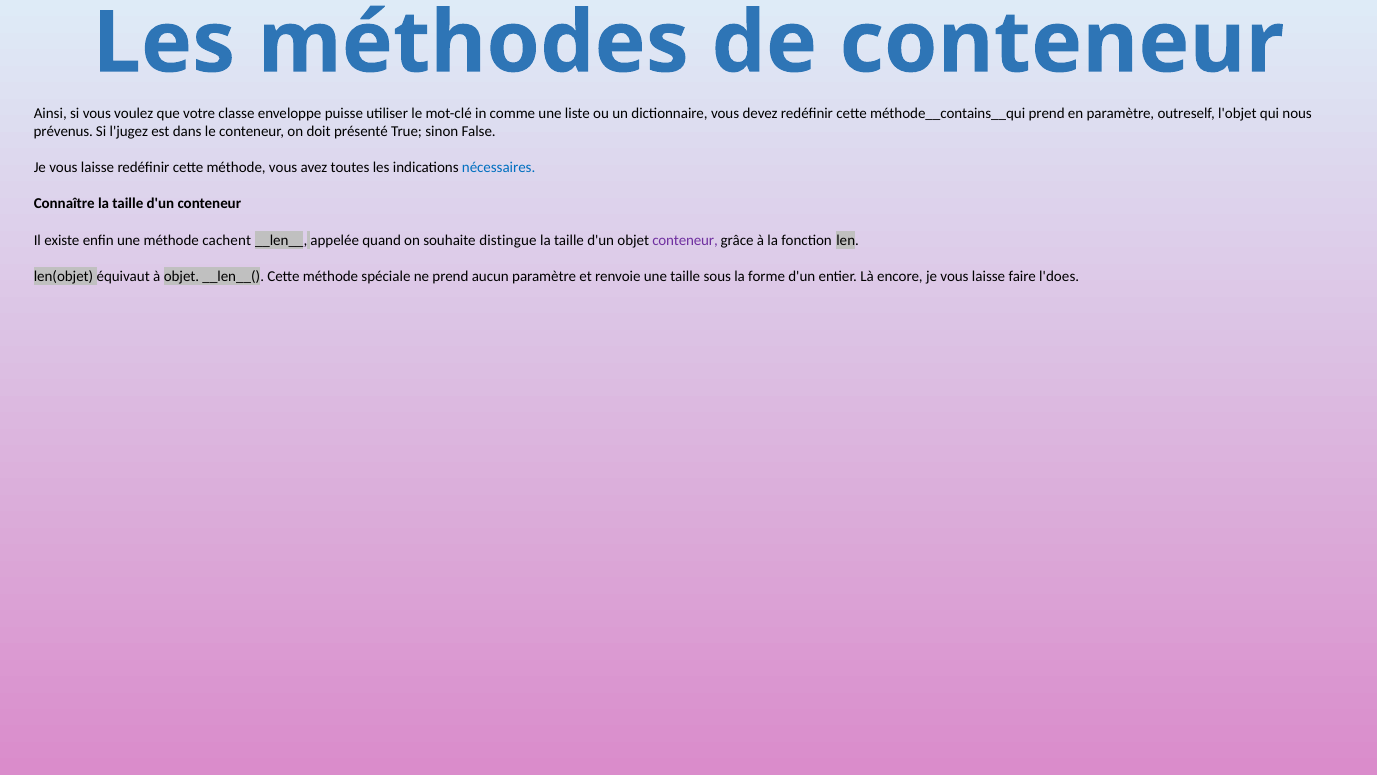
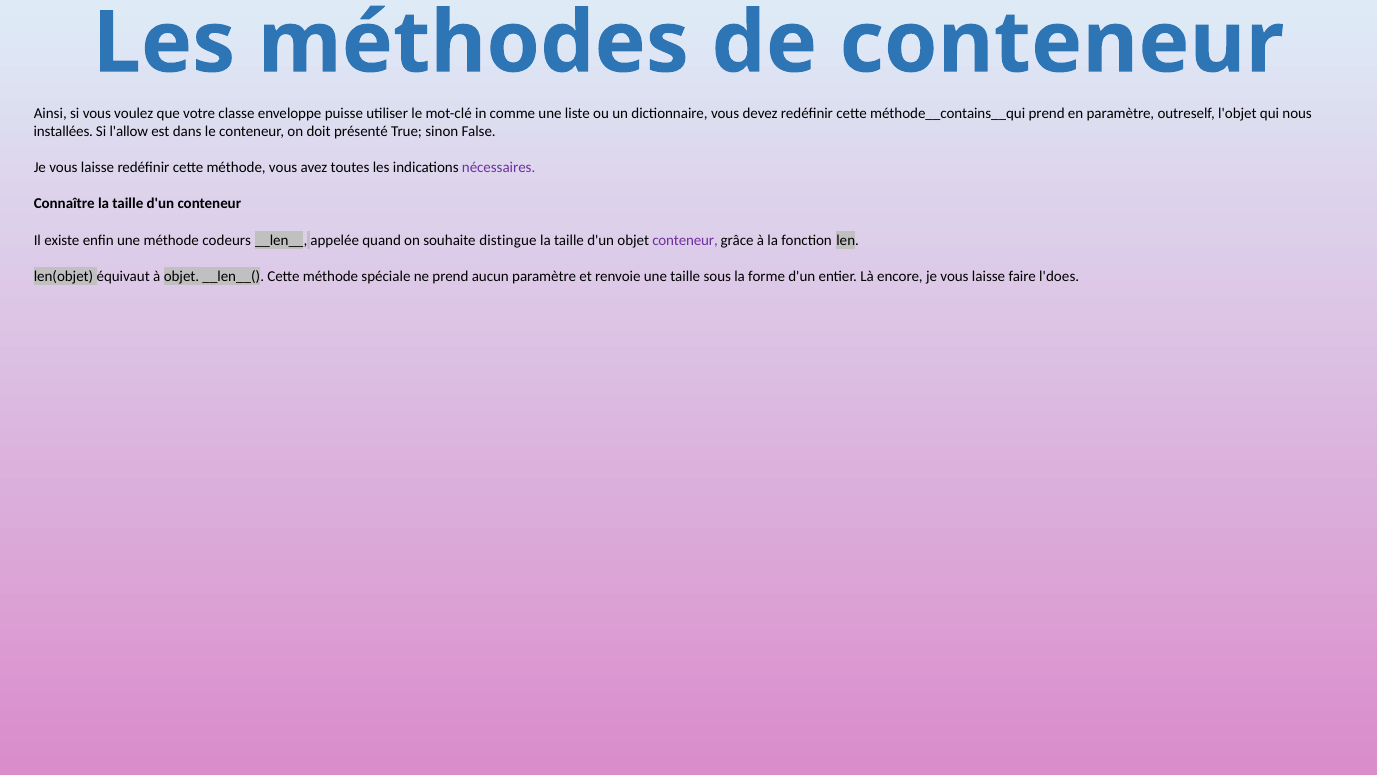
prévenus: prévenus -> installées (63, 132)
l'jugez: l'jugez -> l'allow (129, 132)
nécessaires colour: blue -> purple (499, 168)
cachent: cachent -> codeurs (227, 240)
